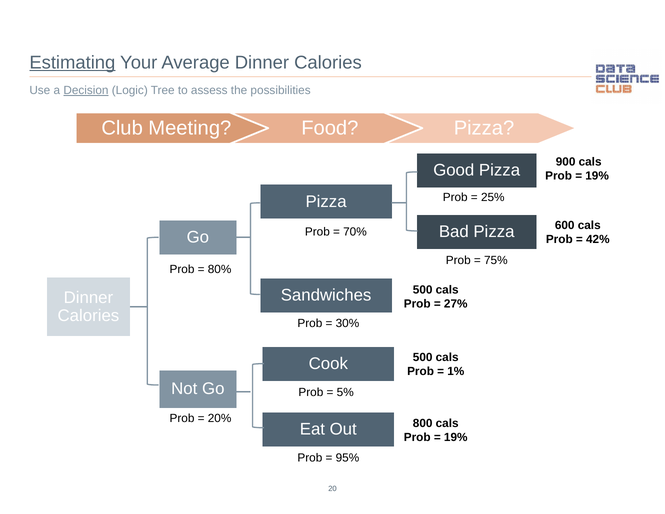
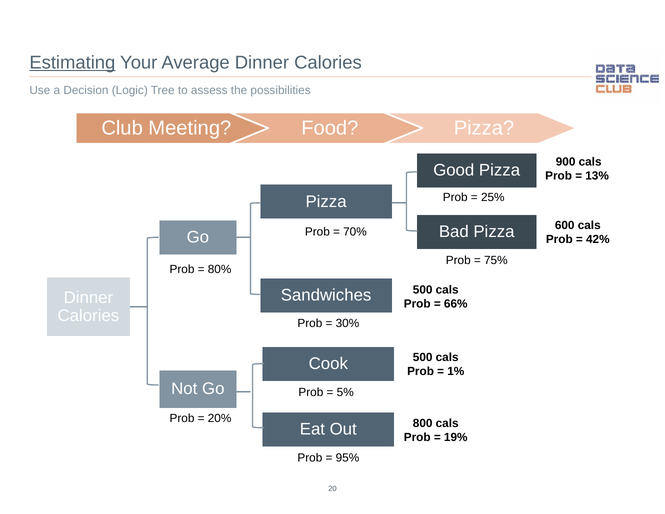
Decision underline: present -> none (86, 90)
19%: 19% -> 13% (597, 176)
27%: 27% -> 66% (456, 304)
